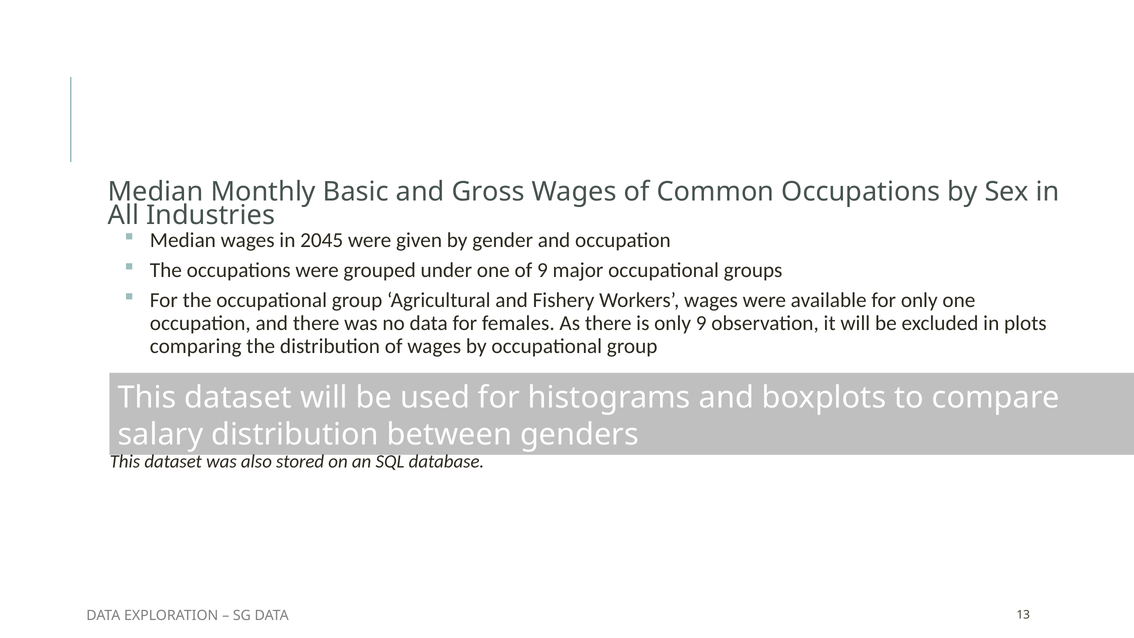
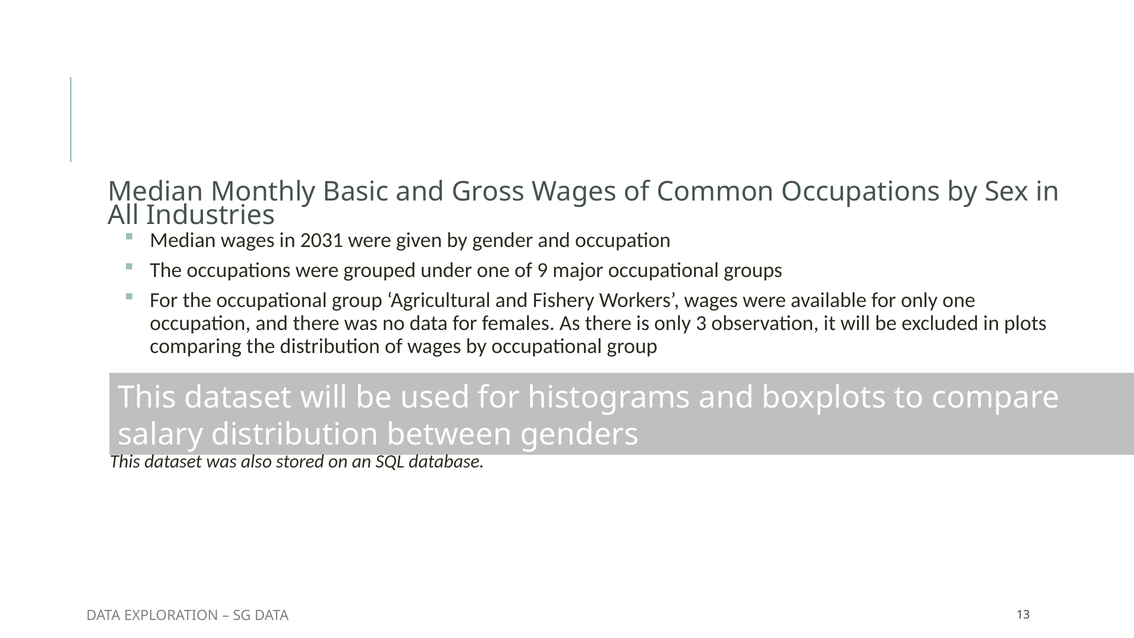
2045: 2045 -> 2031 (322, 240)
only 9: 9 -> 3 (701, 323)
